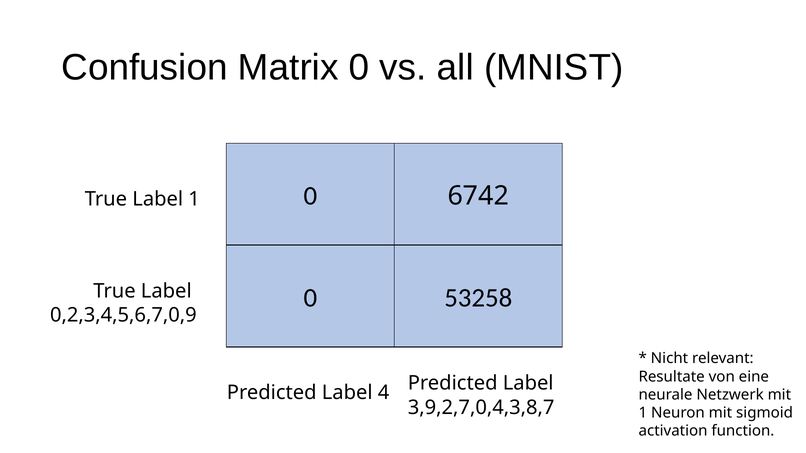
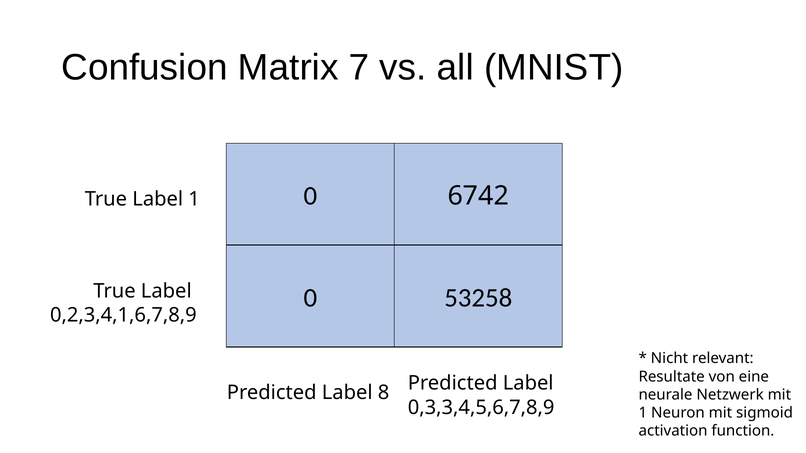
Matrix 0: 0 -> 7 (359, 68)
0,2,3,4,5,6,7,0,9: 0,2,3,4,5,6,7,0,9 -> 0,2,3,4,1,6,7,8,9 (123, 316)
4: 4 -> 8 (384, 393)
3,9,2,7,0,4,3,8,7: 3,9,2,7,0,4,3,8,7 -> 0,3,3,4,5,6,7,8,9 (481, 408)
